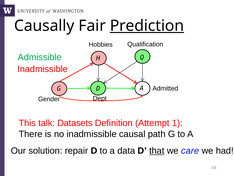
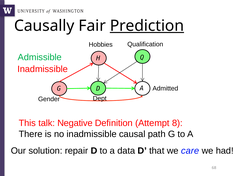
Datasets: Datasets -> Negative (75, 123)
1: 1 -> 8 (177, 123)
that underline: present -> none (157, 150)
